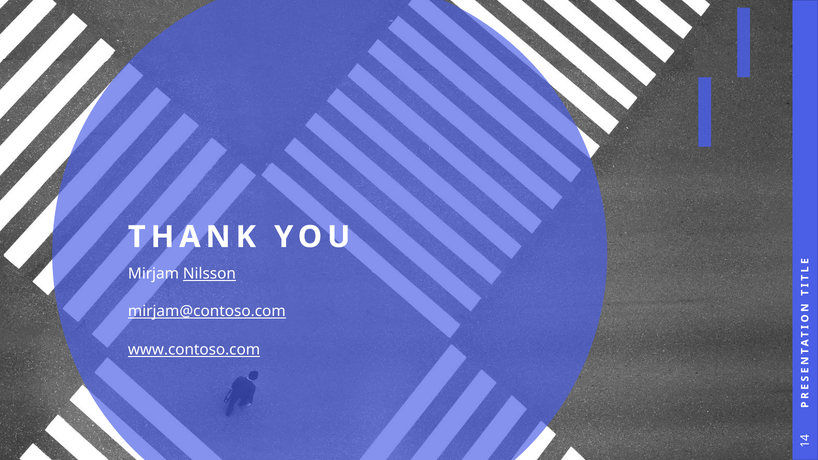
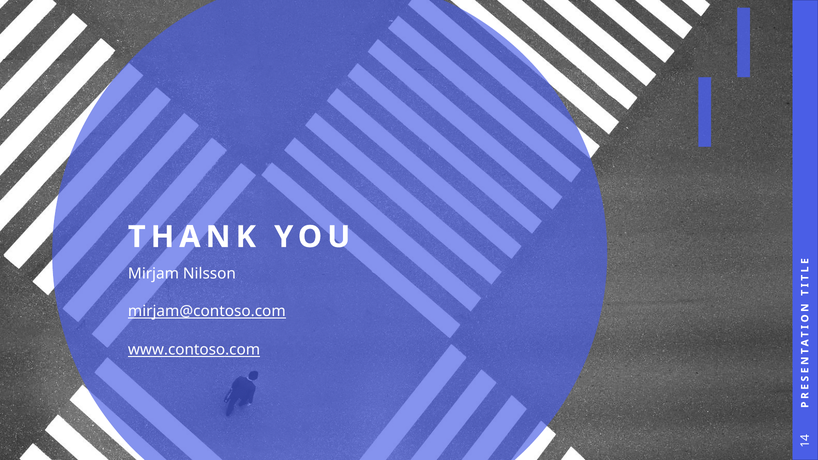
Nilsson underline: present -> none (209, 274)
